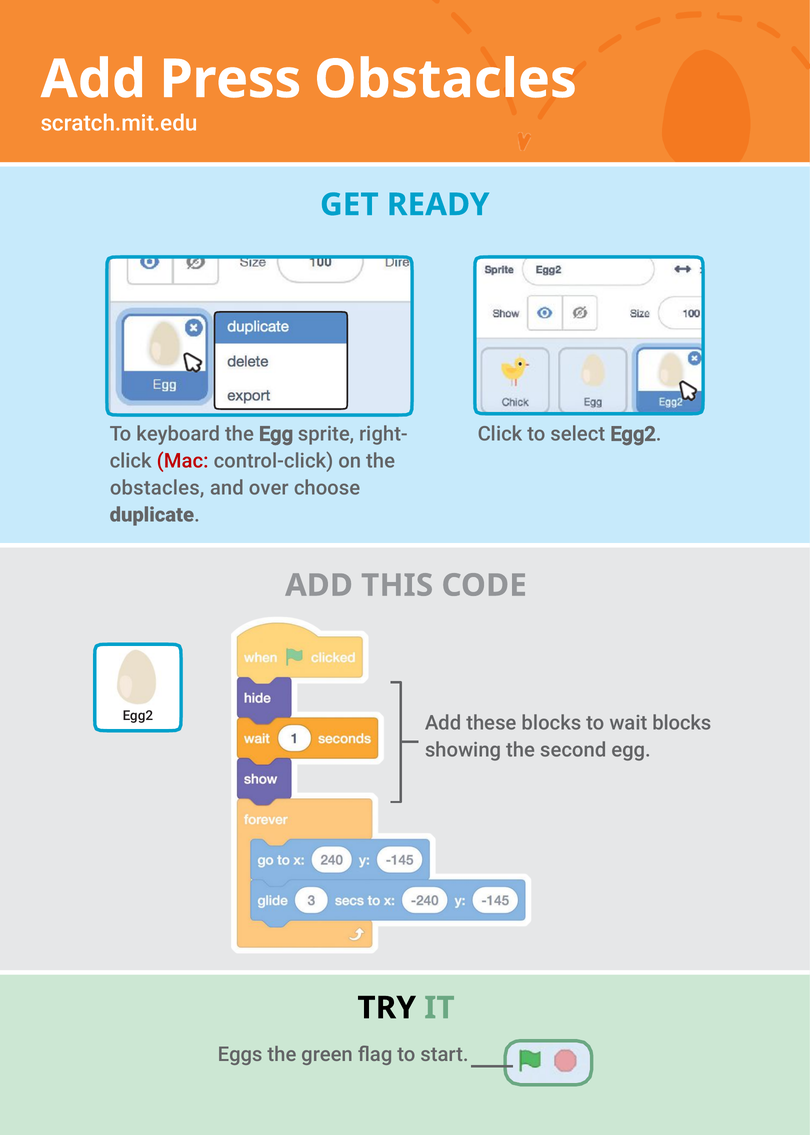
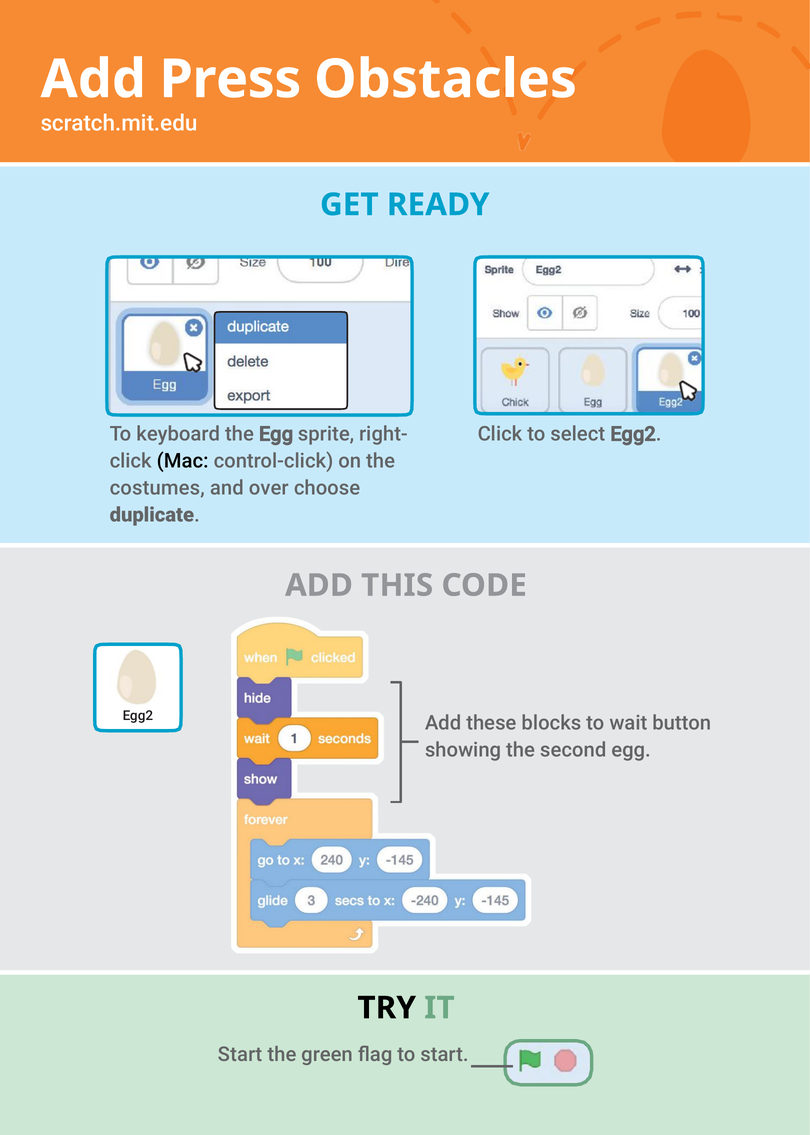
Mac colour: red -> black (183, 461)
obstacles: obstacles -> costumes (157, 488)
wait blocks: blocks -> button (682, 722)
Eggs: Eggs -> Start (240, 1053)
